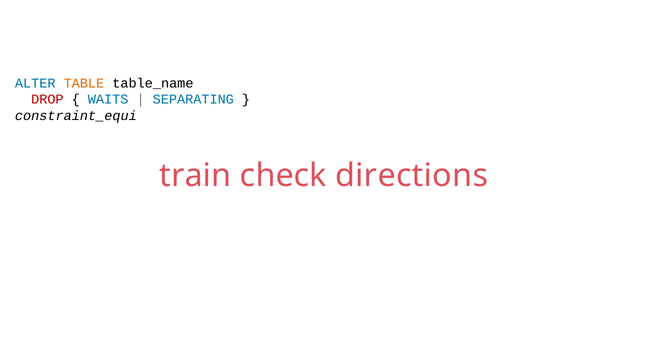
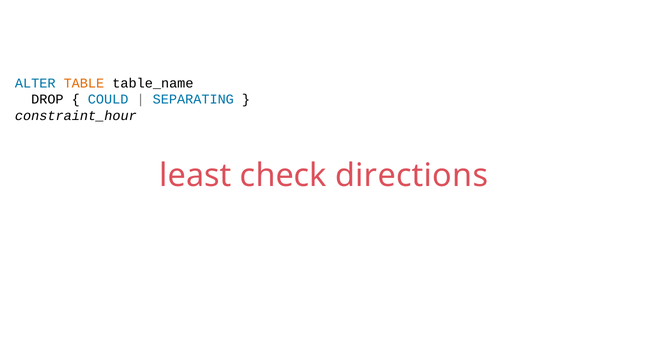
DROP colour: red -> black (47, 100)
WAITS: WAITS -> COULD (108, 100)
constraint_equi: constraint_equi -> constraint_hour (76, 116)
train: train -> least (195, 176)
